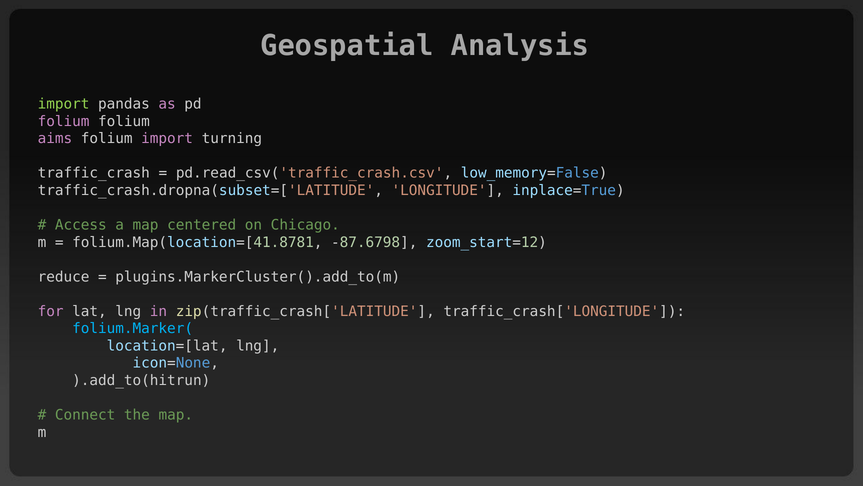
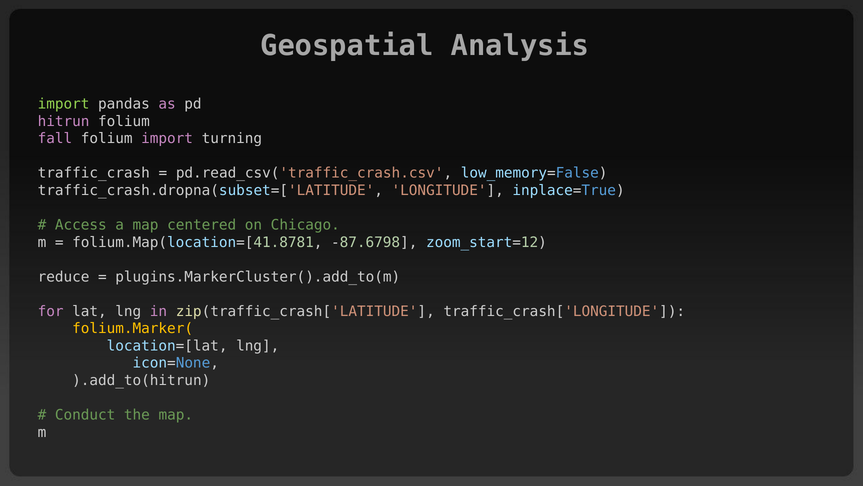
folium: folium -> hitrun (64, 121)
aims: aims -> fall (55, 139)
folium.Marker( colour: light blue -> yellow (133, 328)
Connect: Connect -> Conduct (85, 415)
